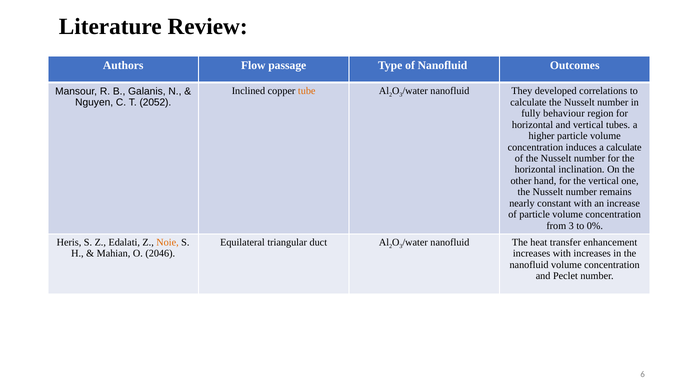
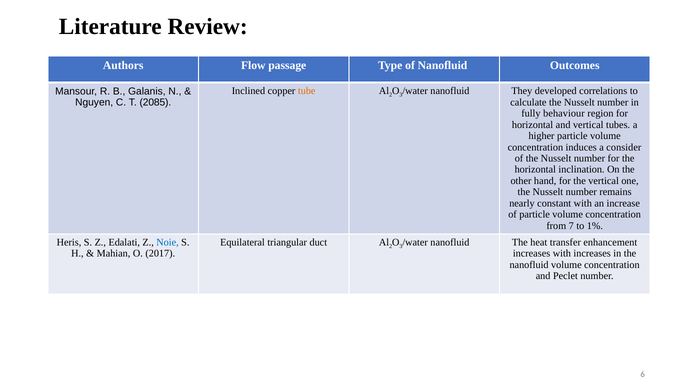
2052: 2052 -> 2085 (155, 103)
a calculate: calculate -> consider (624, 147)
from 3: 3 -> 7 (571, 226)
0%: 0% -> 1% (595, 226)
Noie colour: orange -> blue (168, 243)
2046: 2046 -> 2017 (160, 254)
